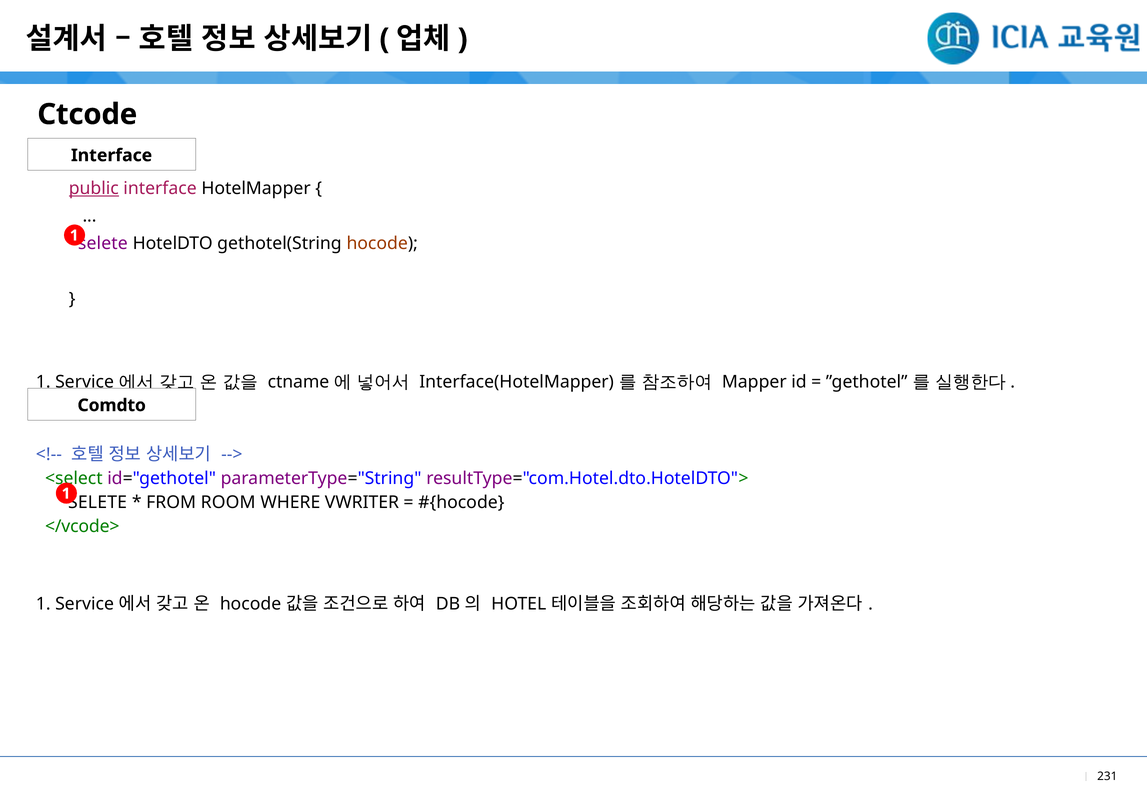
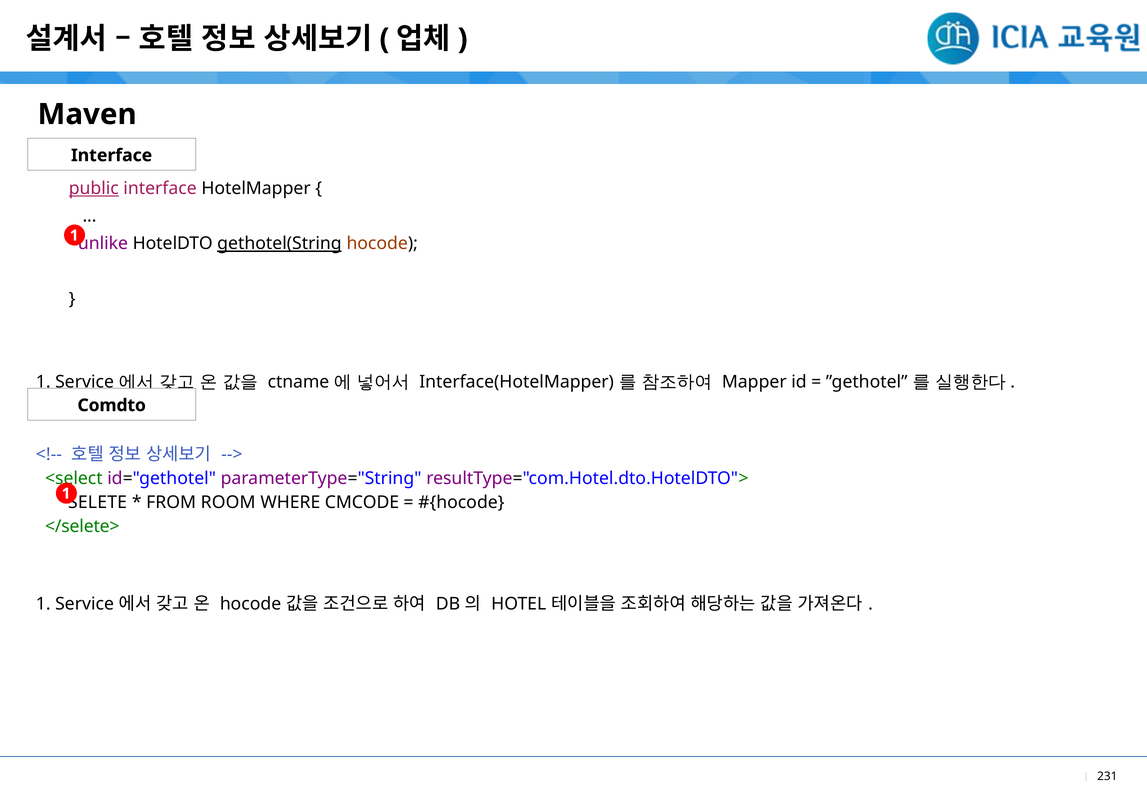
Ctcode: Ctcode -> Maven (87, 114)
selete: selete -> unlike (103, 244)
gethotel(String underline: none -> present (279, 244)
VWRITER: VWRITER -> CMCODE (362, 503)
</vcode>: </vcode> -> </selete> (82, 527)
